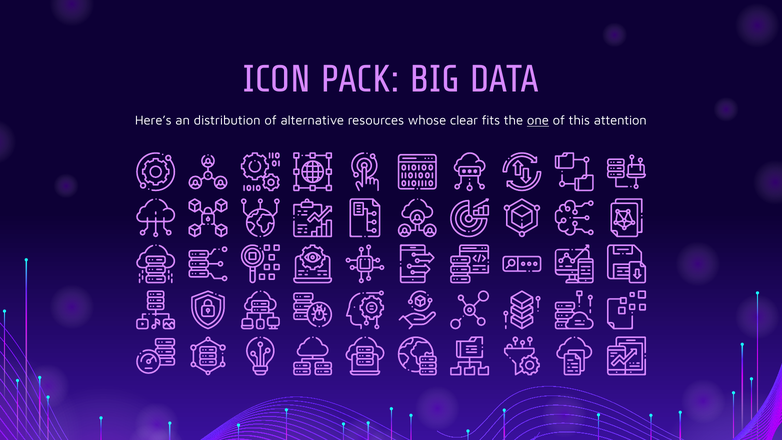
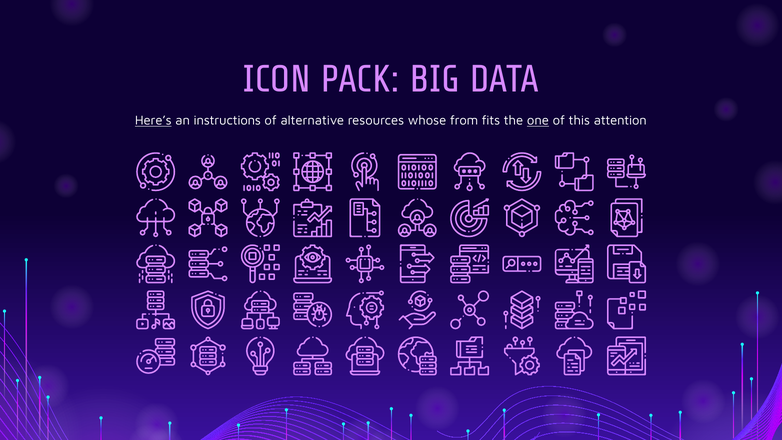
Here’s underline: none -> present (153, 121)
distribution: distribution -> instructions (227, 121)
clear: clear -> from (464, 121)
